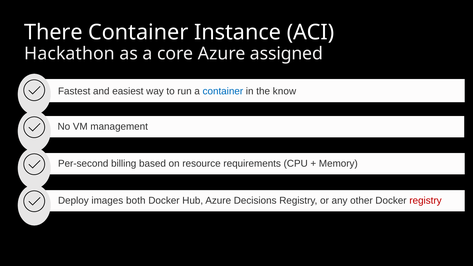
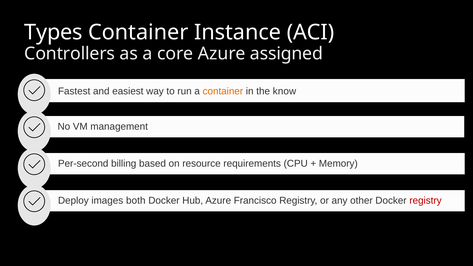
There: There -> Types (53, 32)
Hackathon: Hackathon -> Controllers (70, 54)
container colour: blue -> orange (223, 91)
Decisions: Decisions -> Francisco (255, 201)
